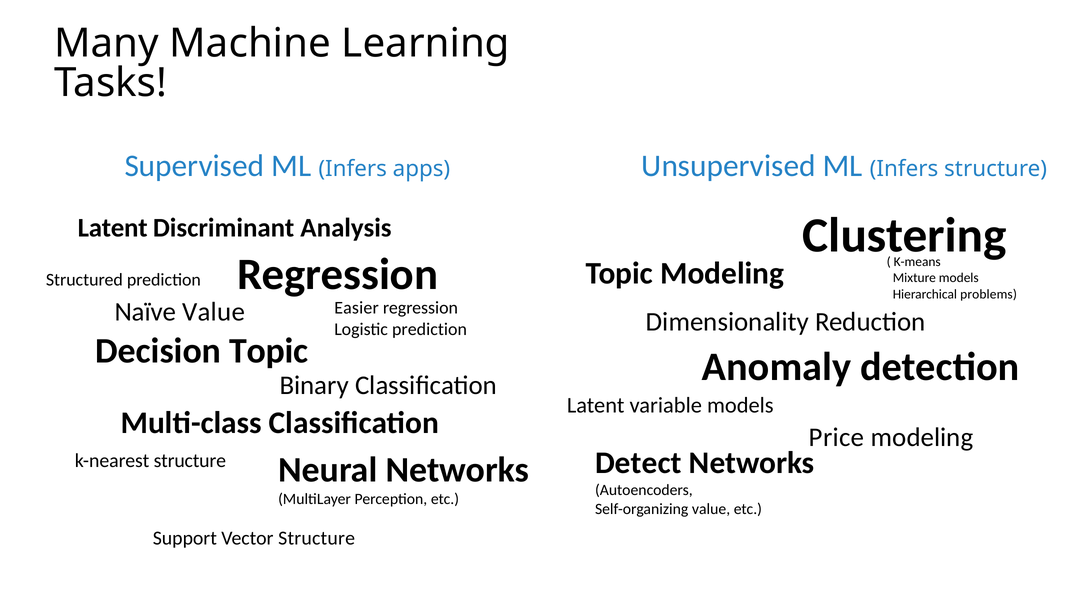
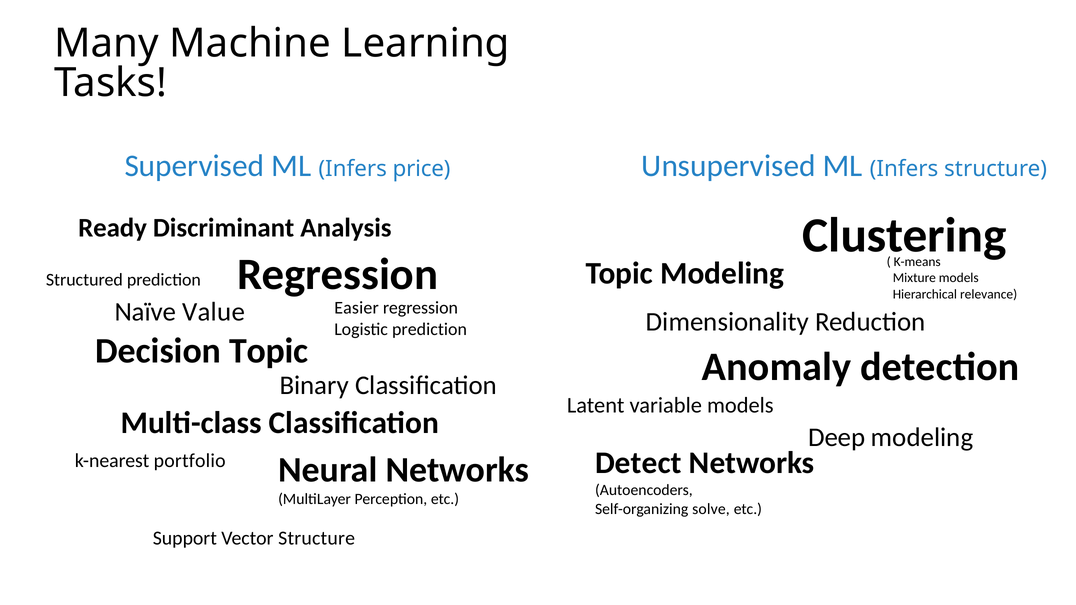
apps: apps -> price (422, 169)
Latent: Latent -> Ready (113, 228)
problems: problems -> relevance (989, 294)
Price: Price -> Deep (837, 438)
k-nearest structure: structure -> portfolio (190, 461)
Self-organizing value: value -> solve (711, 509)
